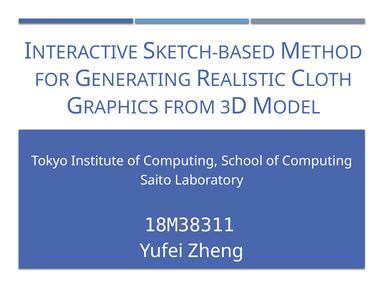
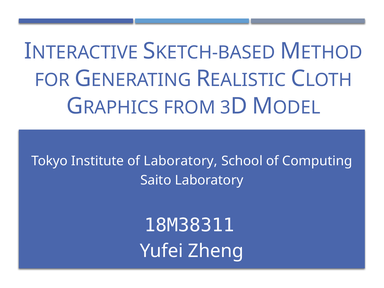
Institute of Computing: Computing -> Laboratory (181, 161)
